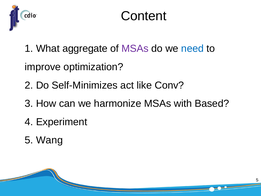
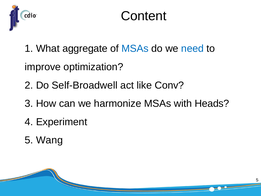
MSAs colour: purple -> blue (135, 49)
Self-Minimizes: Self-Minimizes -> Self-Broadwell (85, 85)
Based: Based -> Heads (212, 103)
